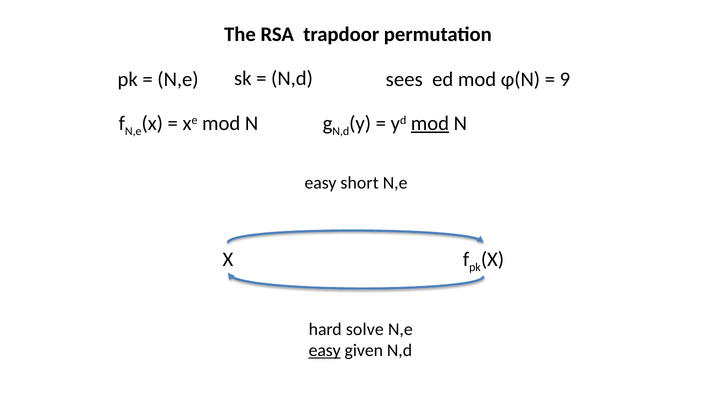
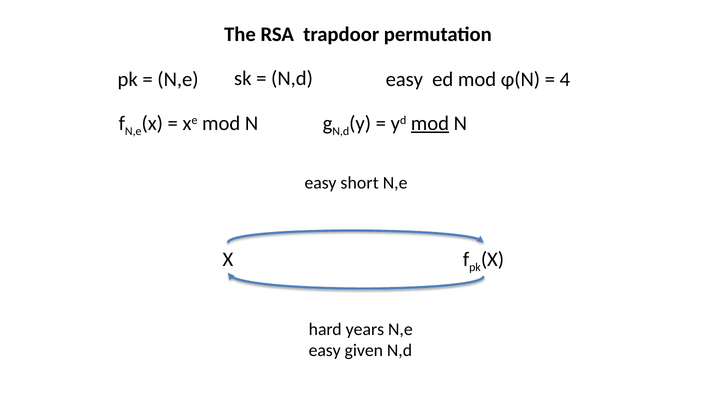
N,d sees: sees -> easy (404, 79)
9: 9 -> 4 (565, 79)
solve: solve -> years (365, 329)
easy underline: present -> none (325, 350)
